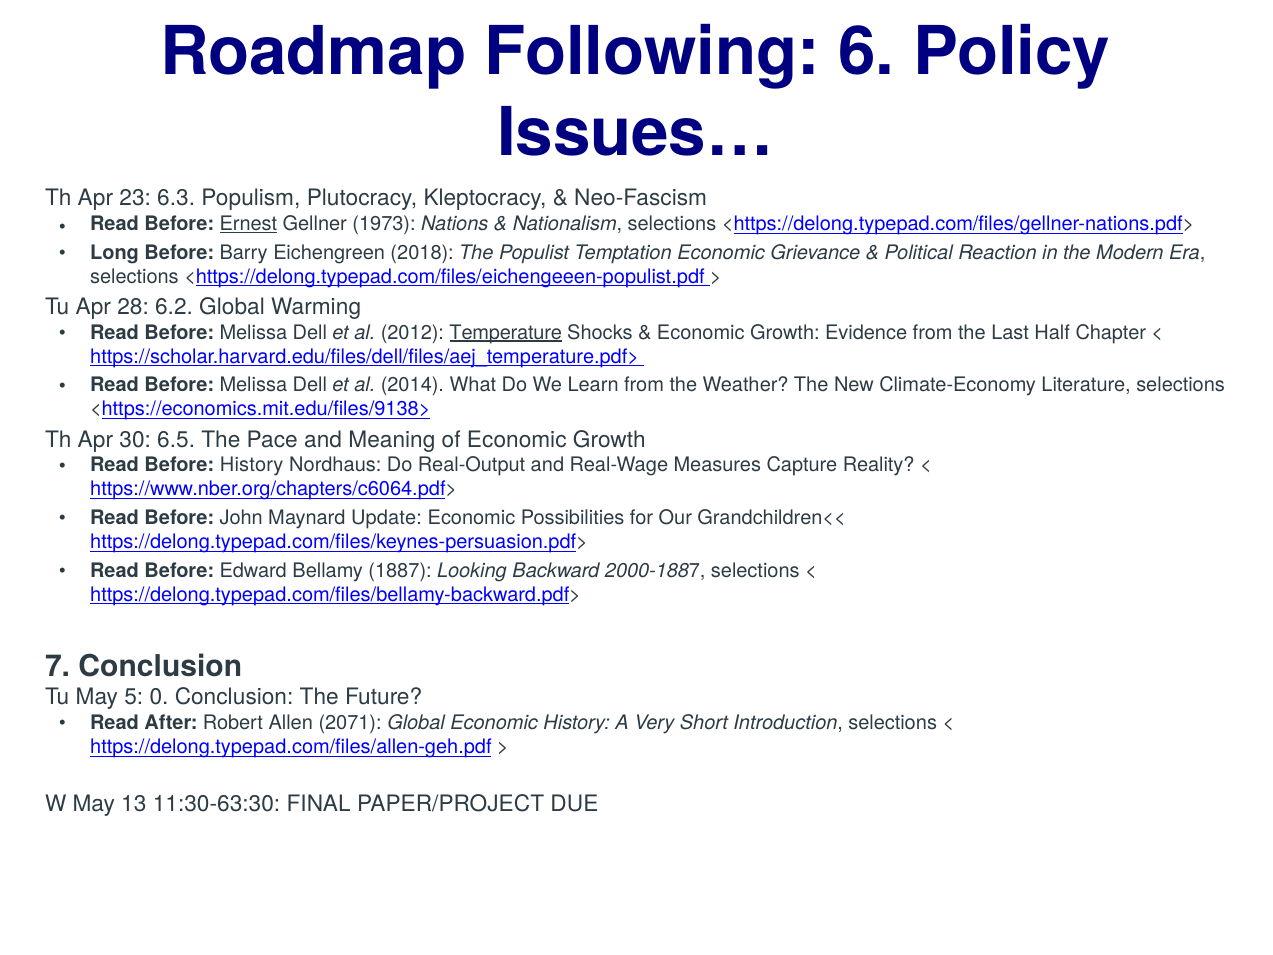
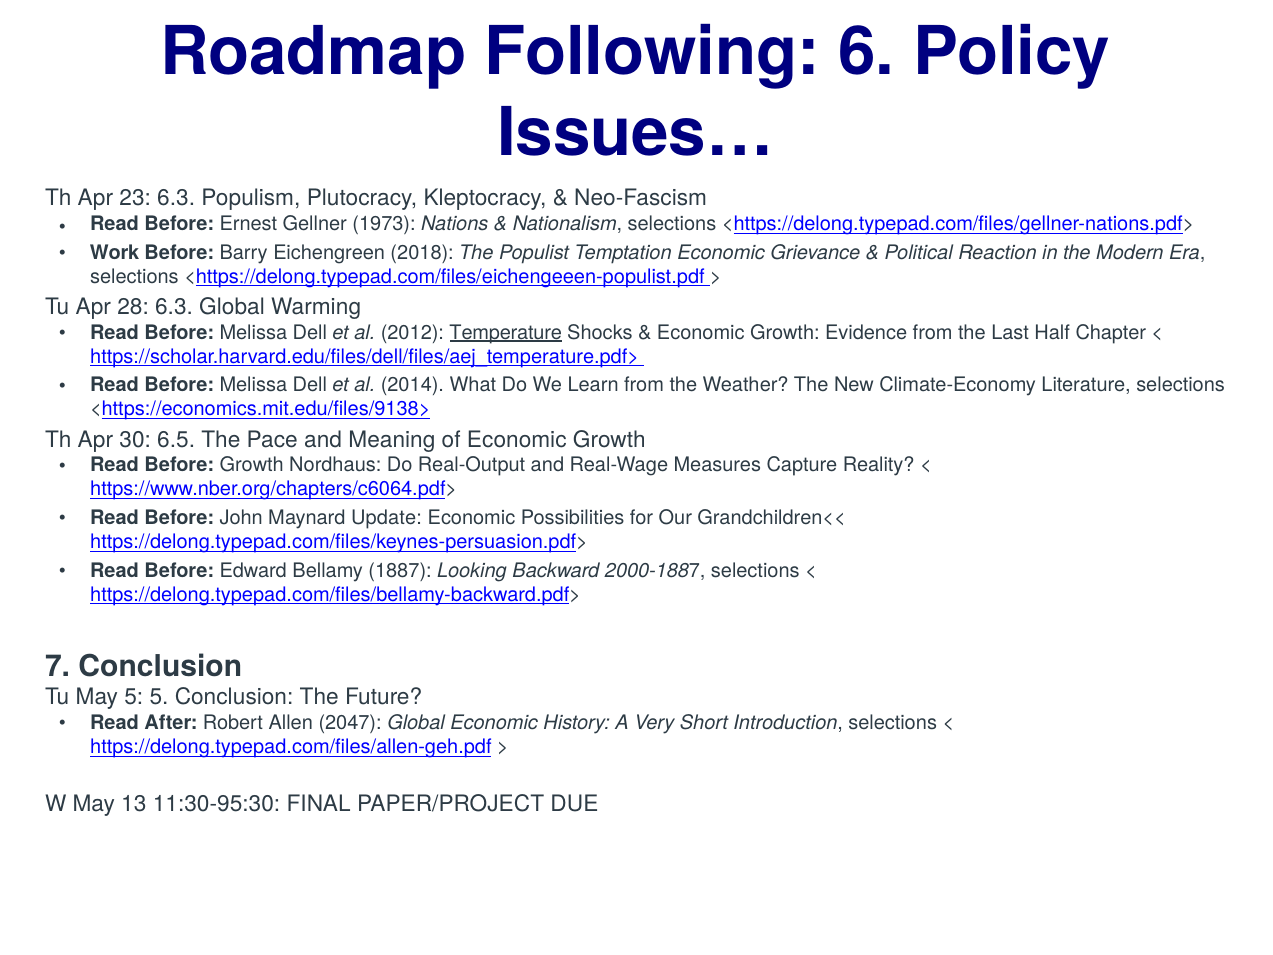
Ernest underline: present -> none (248, 224)
Long: Long -> Work (115, 252)
28 6.2: 6.2 -> 6.3 (174, 307)
Before History: History -> Growth (252, 465)
5 0: 0 -> 5 (159, 697)
2071: 2071 -> 2047 (350, 723)
11:30-63:30: 11:30-63:30 -> 11:30-95:30 (217, 804)
